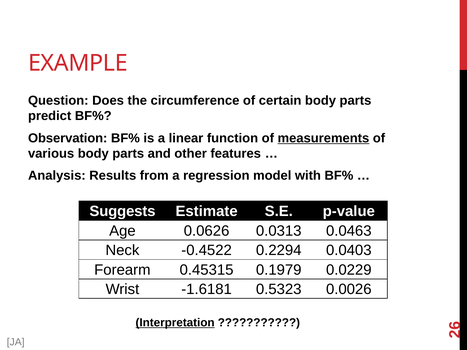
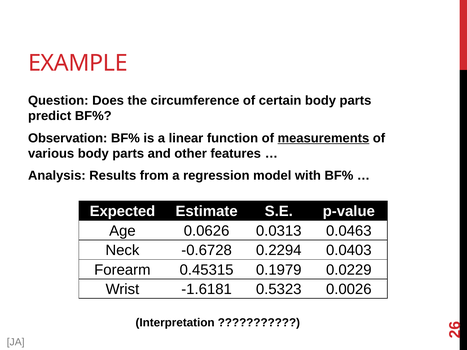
Suggests: Suggests -> Expected (122, 212)
-0.4522: -0.4522 -> -0.6728 (207, 251)
Interpretation underline: present -> none (175, 323)
